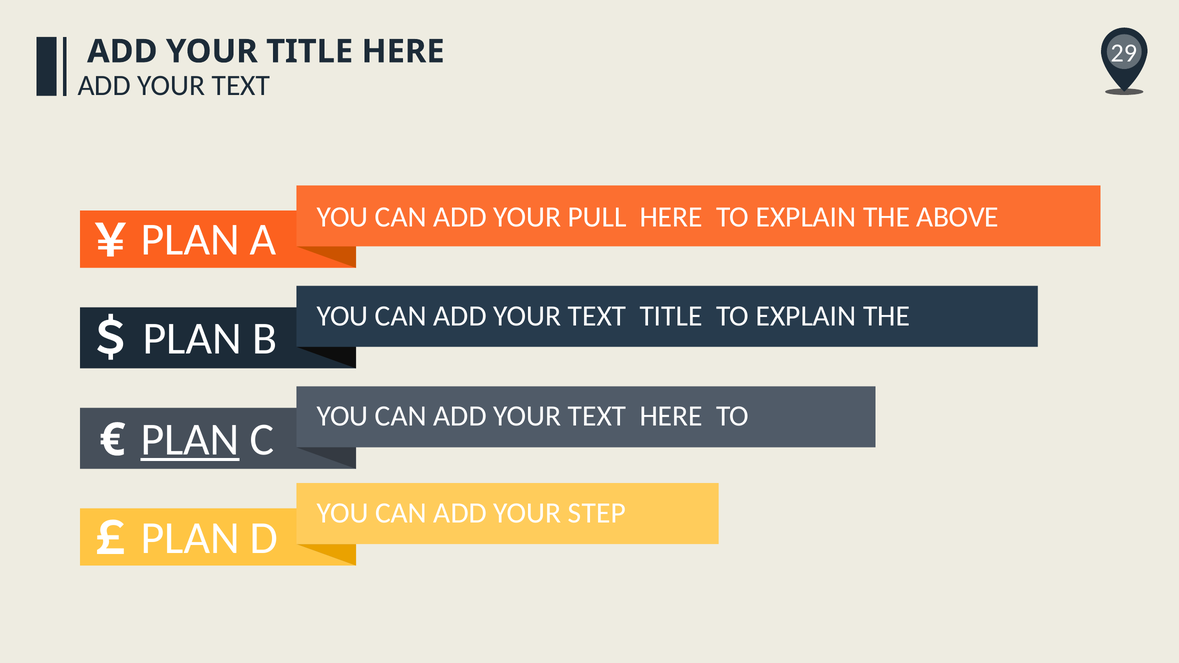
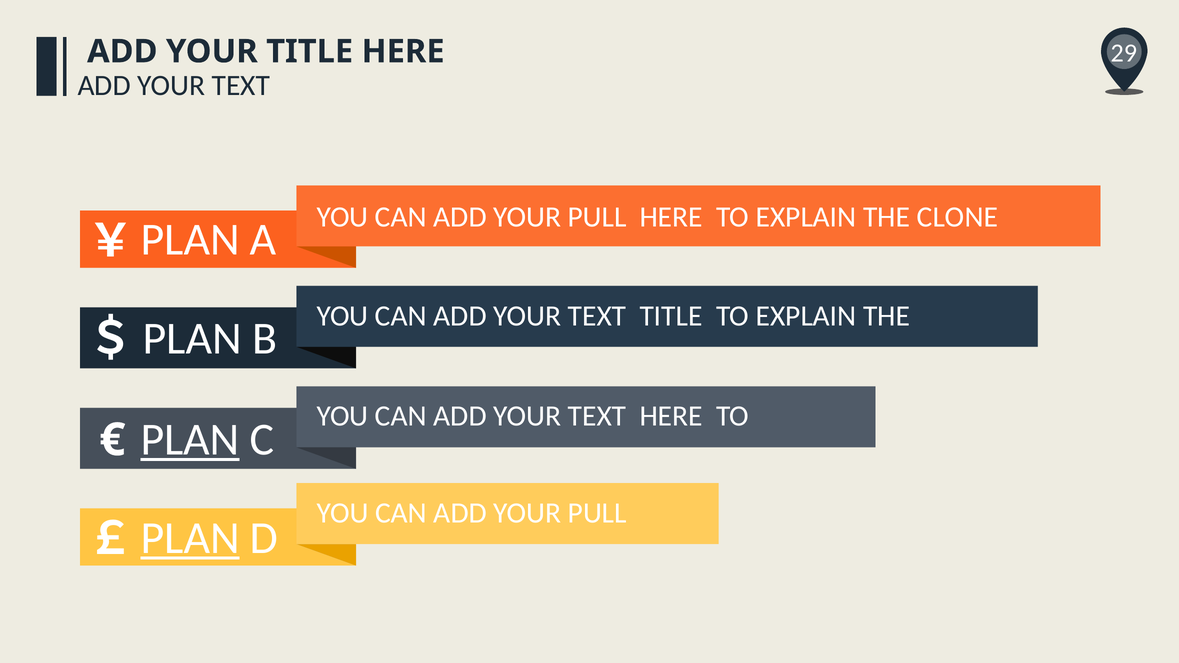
ABOVE: ABOVE -> CLONE (957, 217)
STEP: STEP -> PULL (597, 513)
PLAN underline: none -> present (190, 538)
